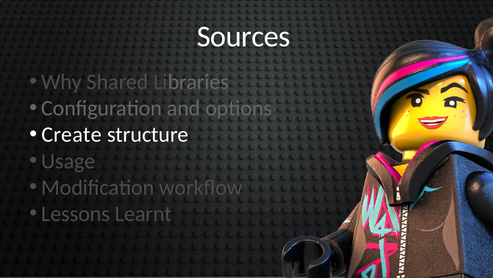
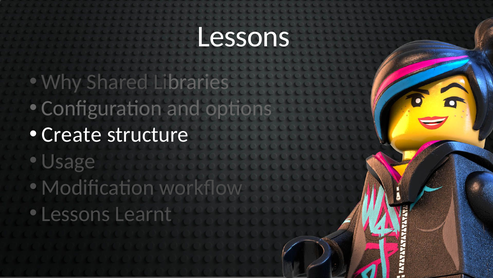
Sources: Sources -> Lessons (244, 36)
